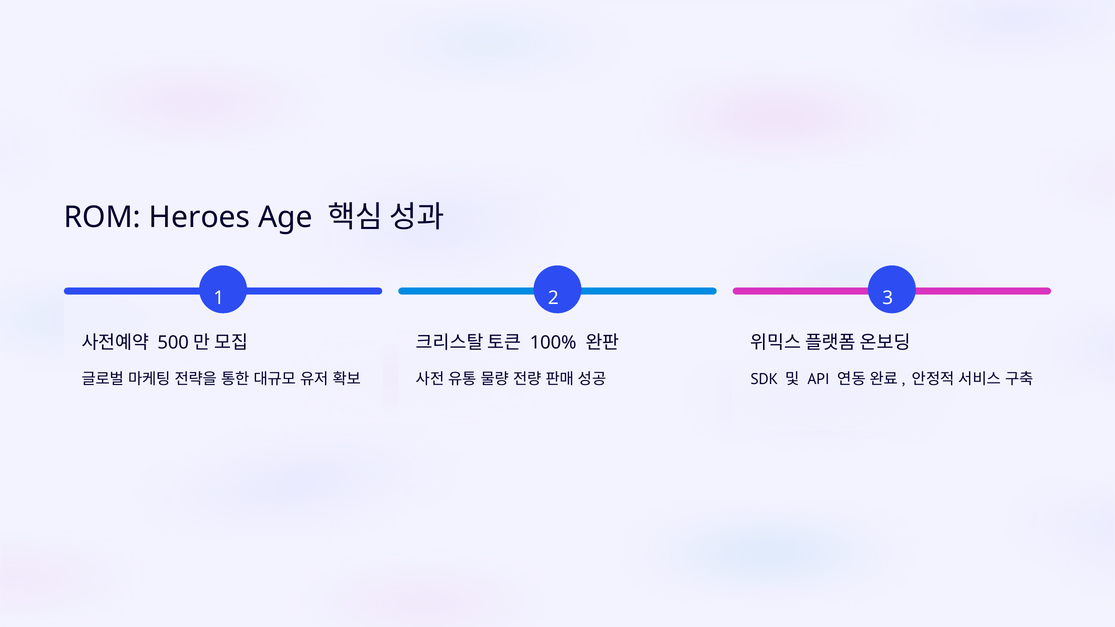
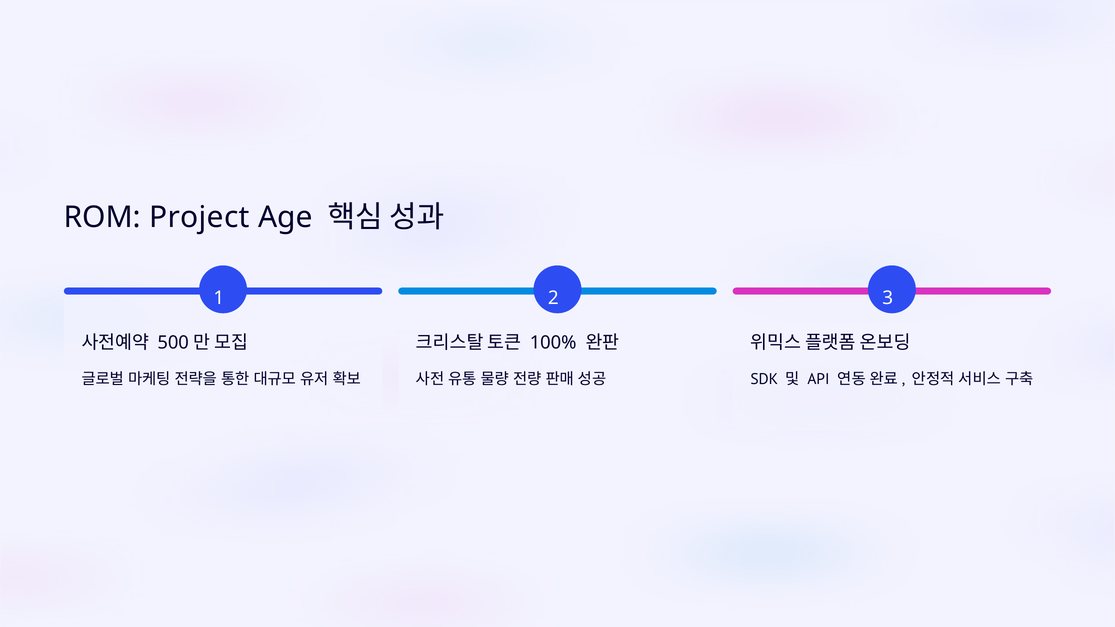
Heroes: Heroes -> Project (199, 217)
